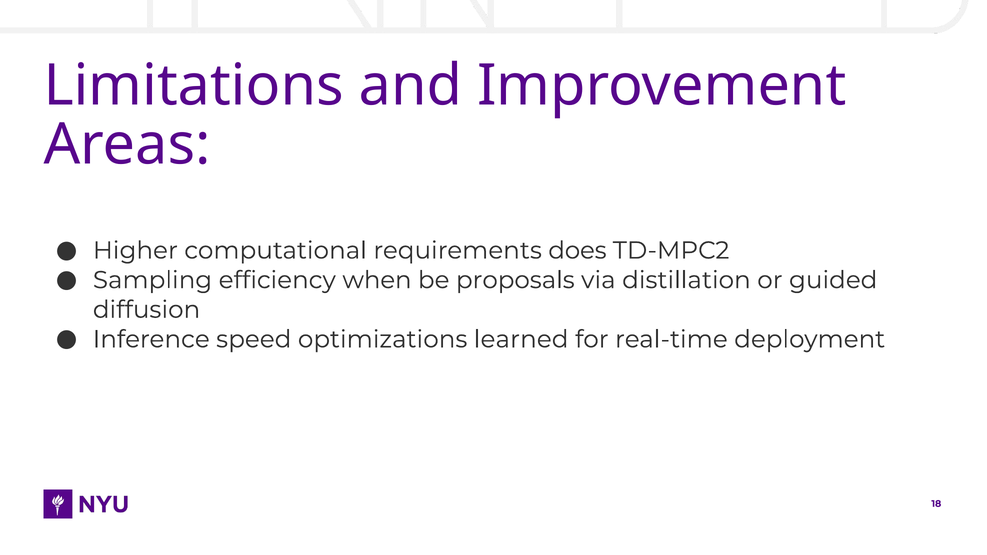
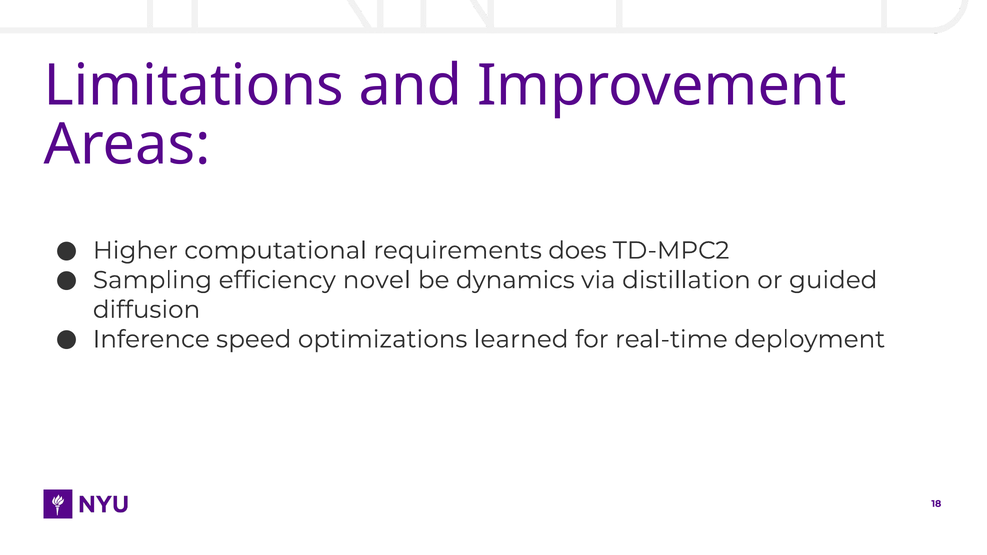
when: when -> novel (377, 280)
proposals: proposals -> dynamics (515, 280)
